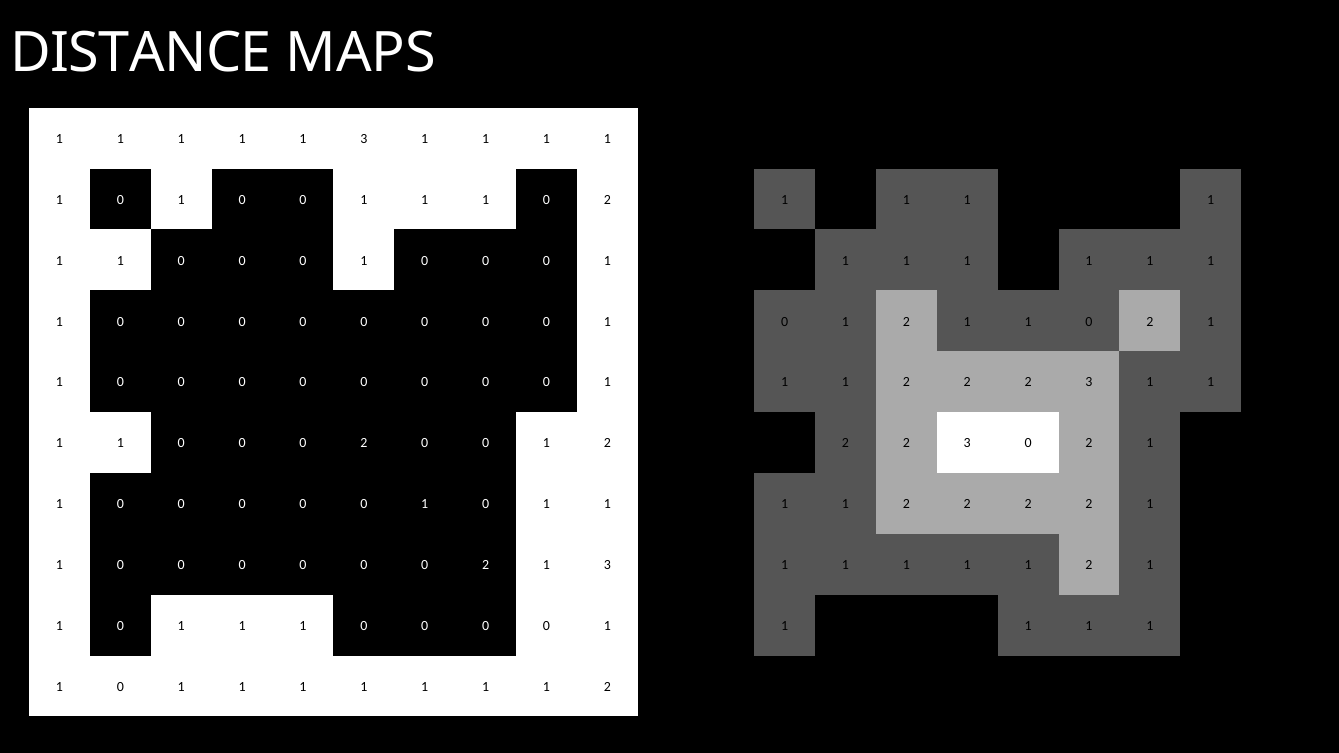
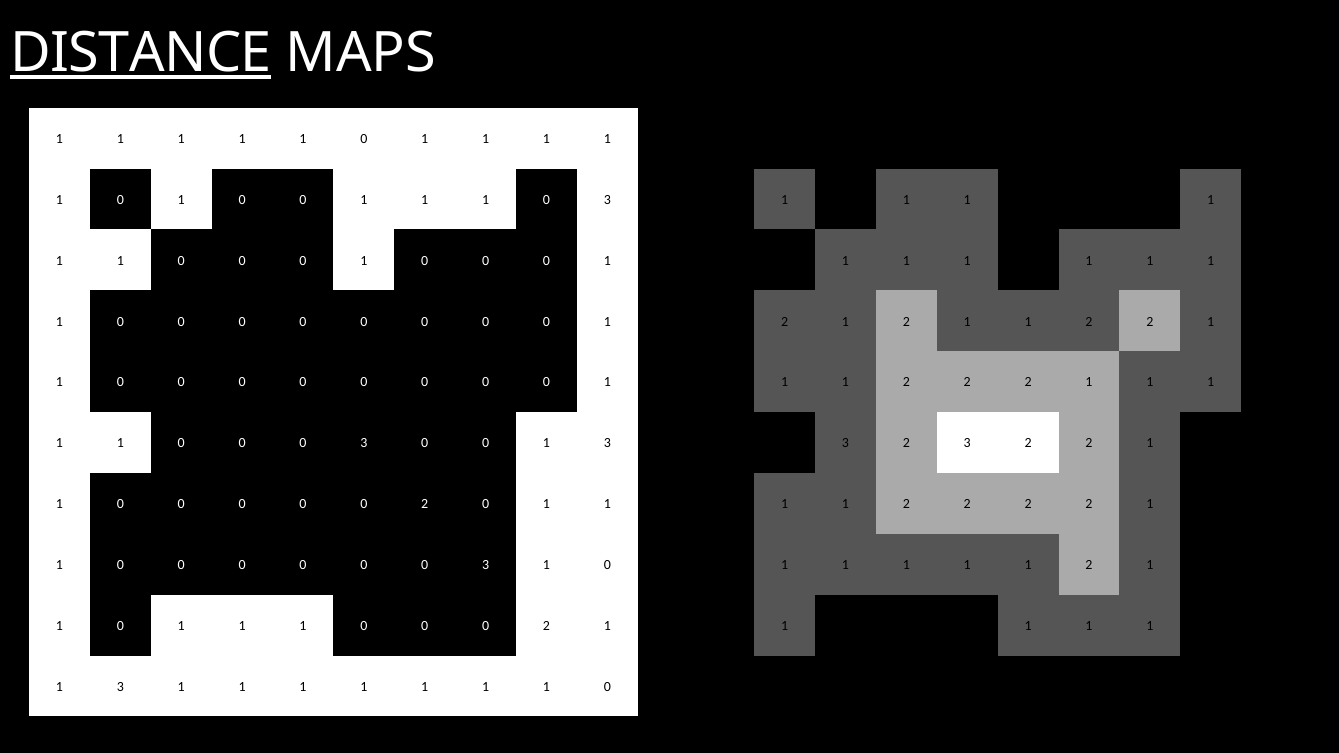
DISTANCE underline: none -> present (141, 53)
3: 3 -> 0 (364, 139)
2: 2 -> 3 (607, 200)
0: 0 -> 2 (785, 322)
0: 0 -> 2 (1089, 322)
3: 3 -> 1 (1089, 382)
2: 2 -> 3 (364, 443)
2: 2 -> 3 (607, 443)
2: 2 -> 3 (845, 443)
2 3 0: 0 -> 2 (1028, 443)
1: 1 -> 2 (425, 504)
2: 2 -> 3 (486, 565)
3: 3 -> 0 (607, 565)
0: 0 -> 2 (546, 626)
0: 0 -> 3 (120, 687)
2: 2 -> 0 (607, 687)
